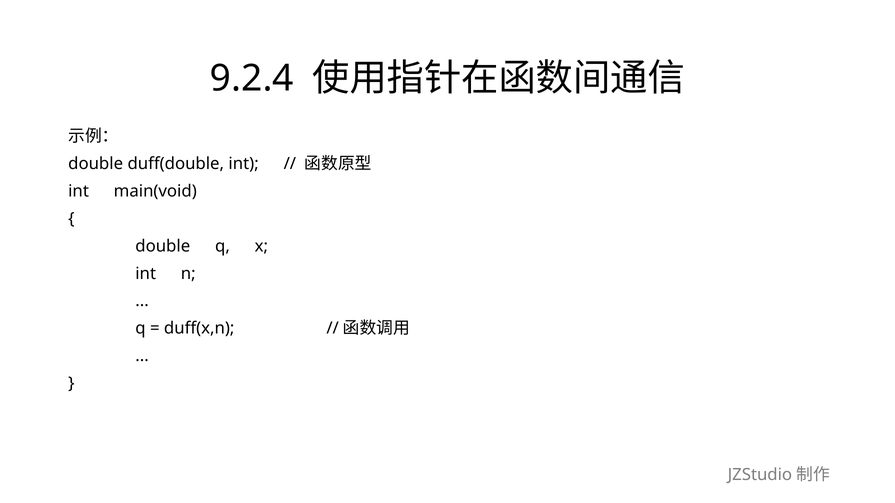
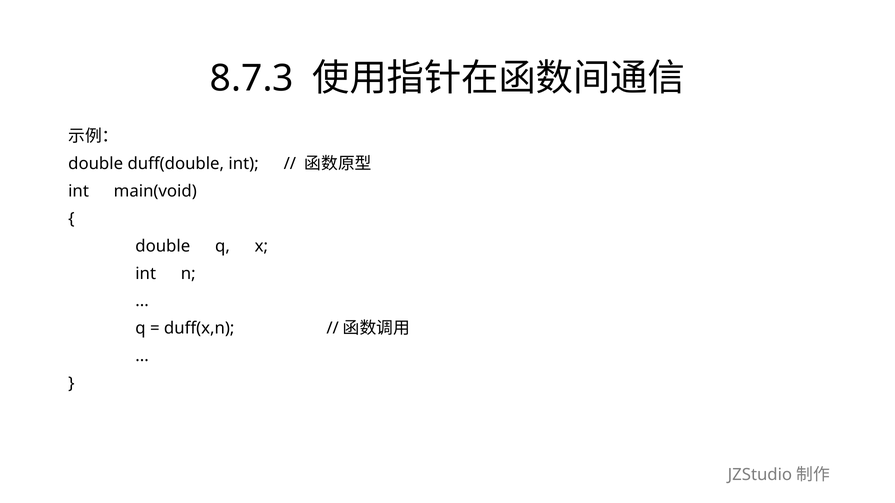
9.2.4: 9.2.4 -> 8.7.3 (252, 78)
